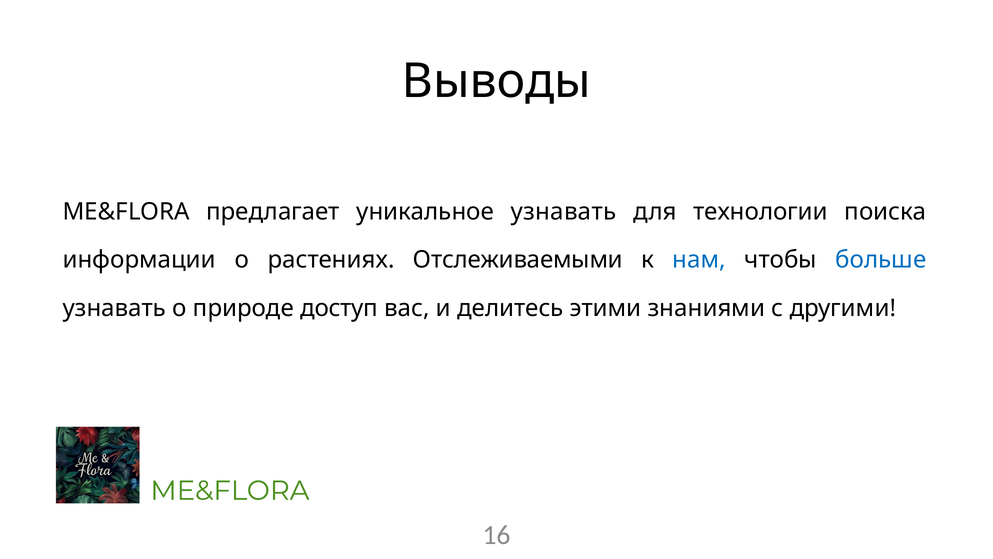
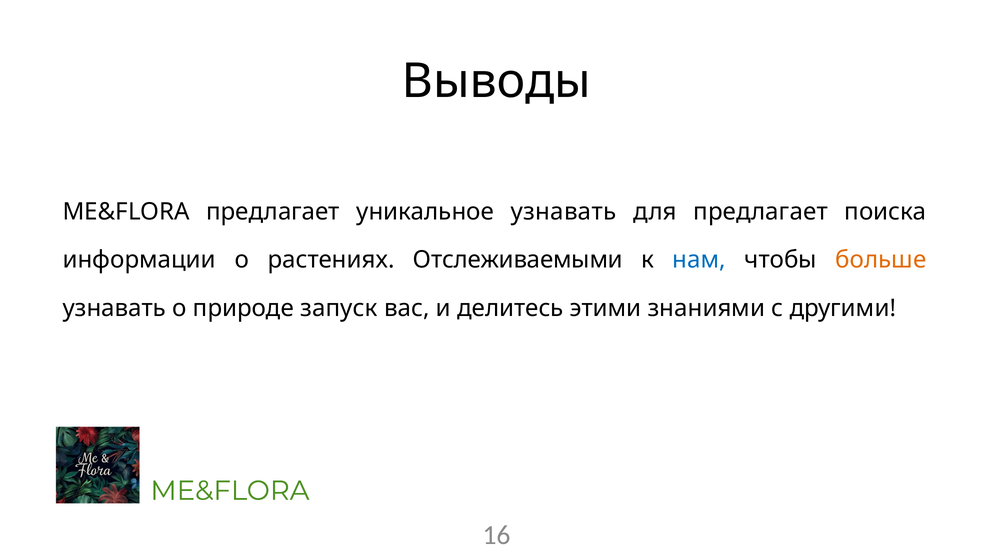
для технологии: технологии -> предлагает (761, 211)
больше colour: blue -> orange (881, 260)
доступ: доступ -> запуск (339, 308)
